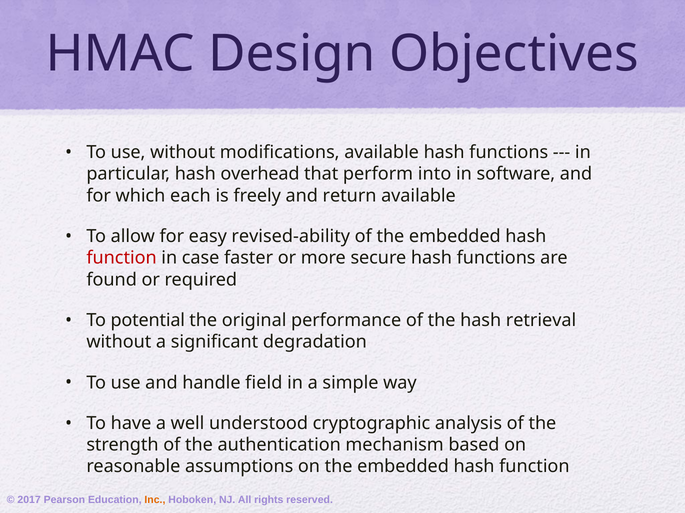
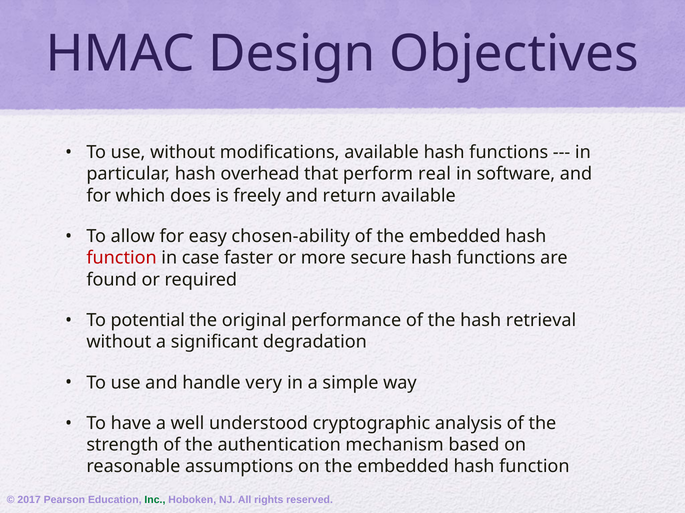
into: into -> real (435, 174)
each: each -> does (190, 196)
revised-ability: revised-ability -> chosen-ability (291, 237)
field: field -> very (264, 383)
Inc colour: orange -> green (155, 501)
